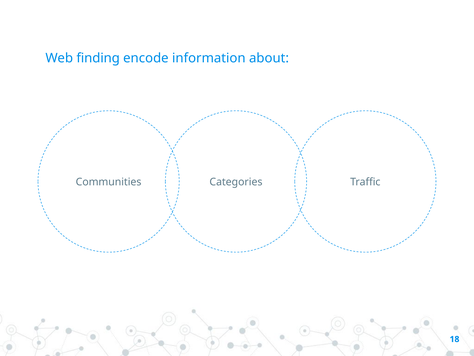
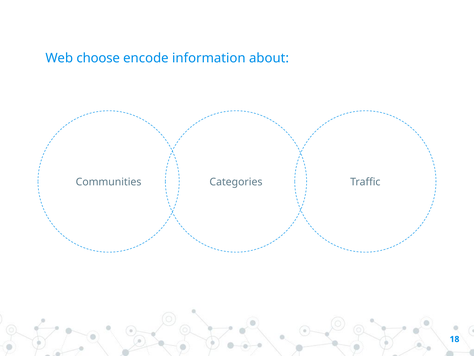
finding: finding -> choose (98, 58)
